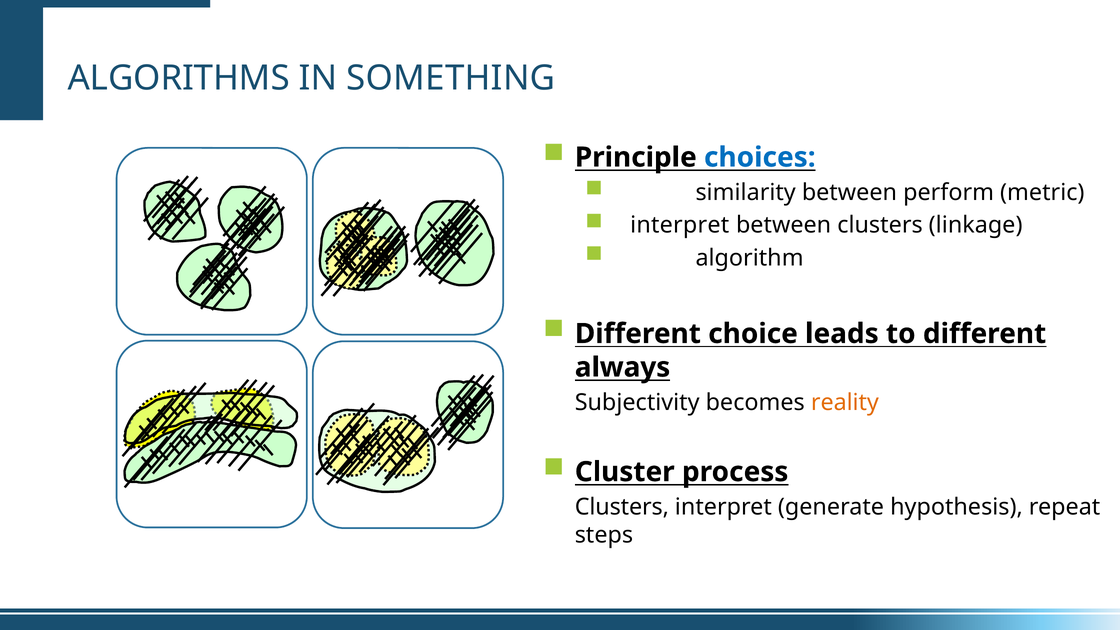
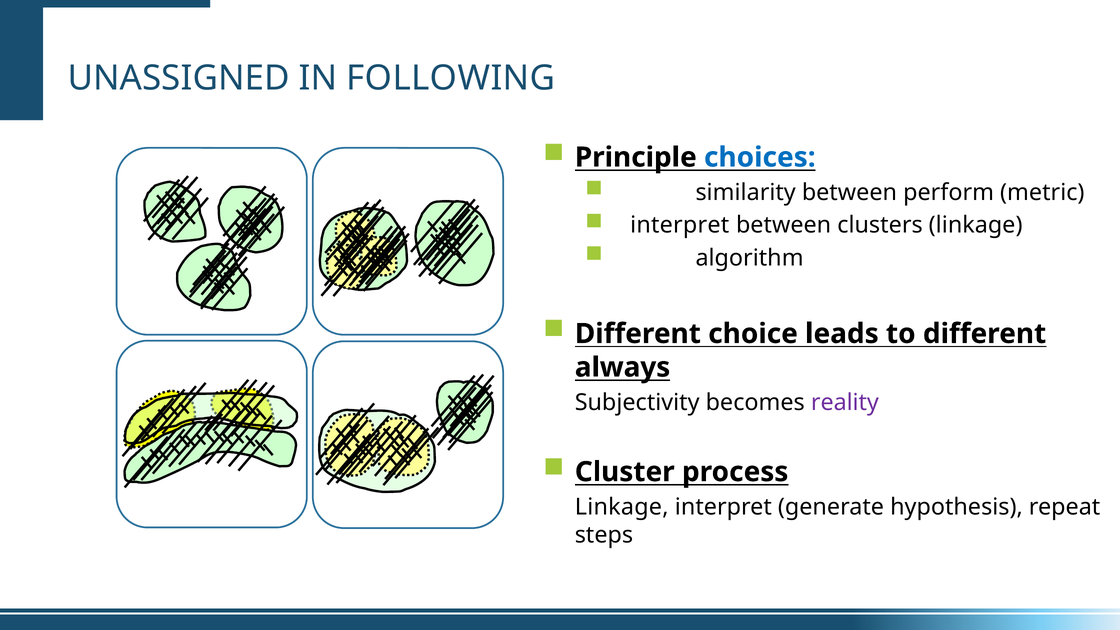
ALGORITHMS: ALGORITHMS -> UNASSIGNED (179, 78)
SOMETHING: SOMETHING -> FOLLOWING (451, 78)
reality colour: orange -> purple (845, 403)
Clusters: Clusters -> Linkage (622, 507)
